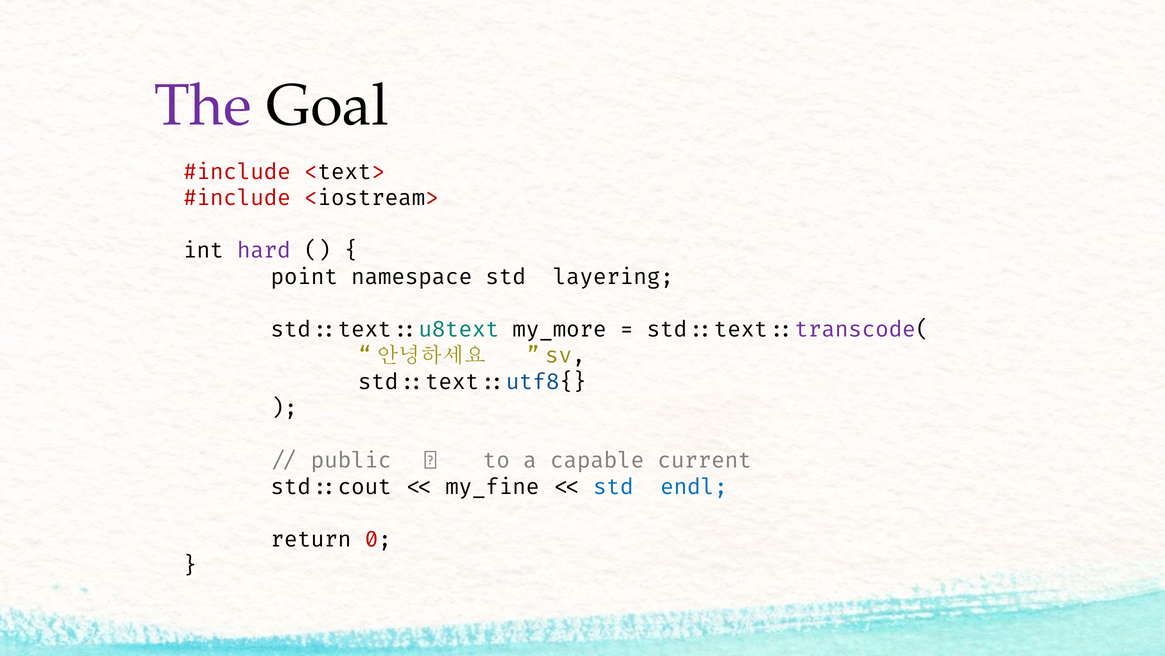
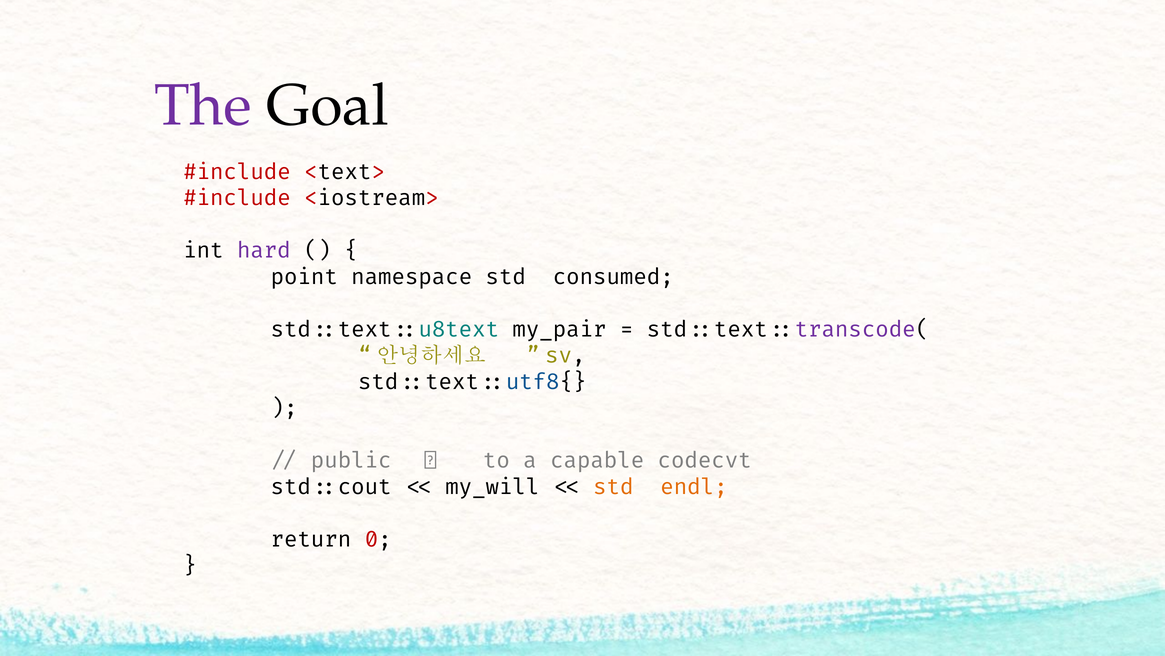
std::layering: std::layering -> std::consumed (580, 277)
my_more: my_more -> my_pair (560, 329)
current: current -> codecvt (705, 460)
my_fine: my_fine -> my_will (492, 486)
std::endl colour: blue -> orange (660, 486)
